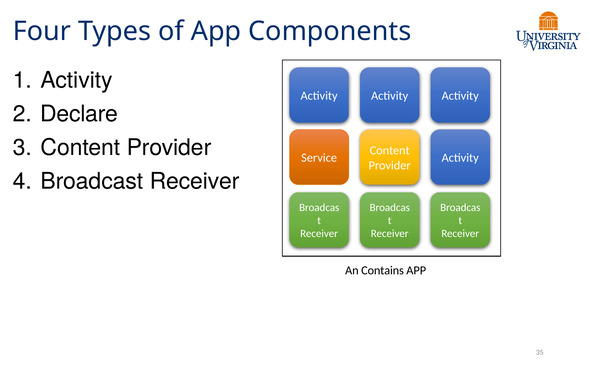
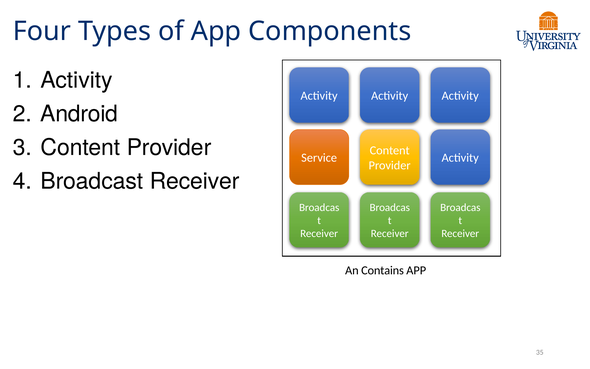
Declare: Declare -> Android (79, 114)
